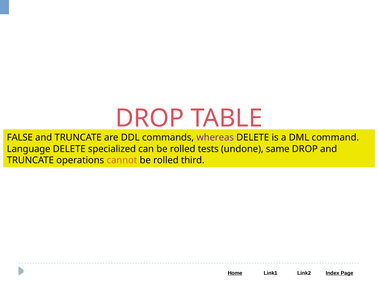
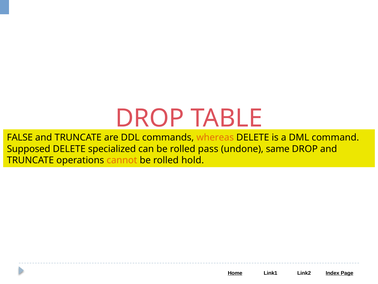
whereas colour: purple -> orange (215, 137)
Language: Language -> Supposed (29, 149)
tests: tests -> pass (208, 149)
third: third -> hold (193, 160)
